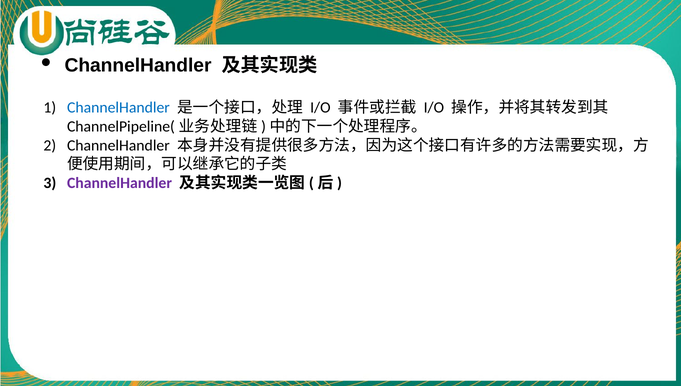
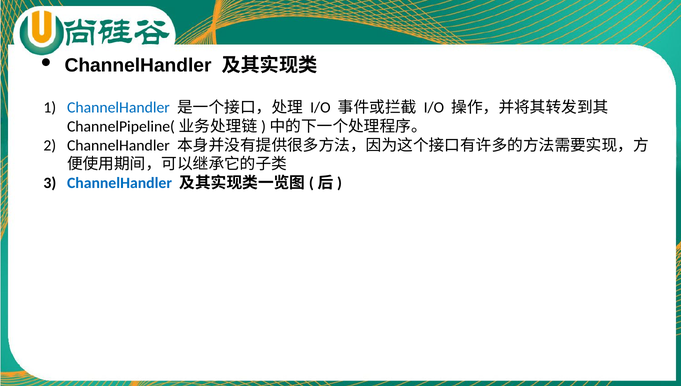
ChannelHandler colour: purple -> blue (120, 183)
